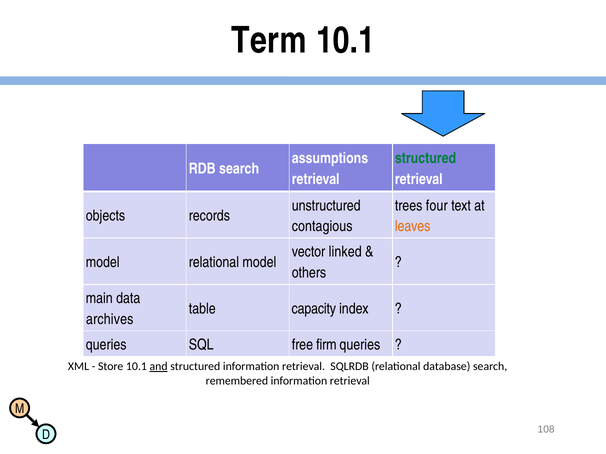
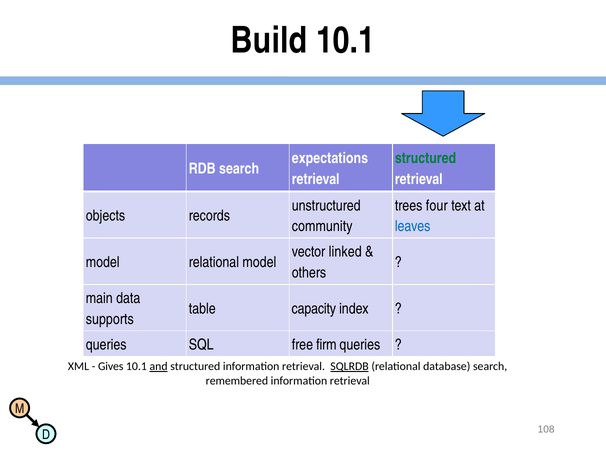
Term: Term -> Build (269, 40)
assumptions: assumptions -> expectations (330, 158)
contagious: contagious -> community (322, 226)
leaves colour: orange -> blue (413, 226)
archives: archives -> supports (110, 319)
Store: Store -> Gives (111, 367)
SQLRDB underline: none -> present (350, 367)
